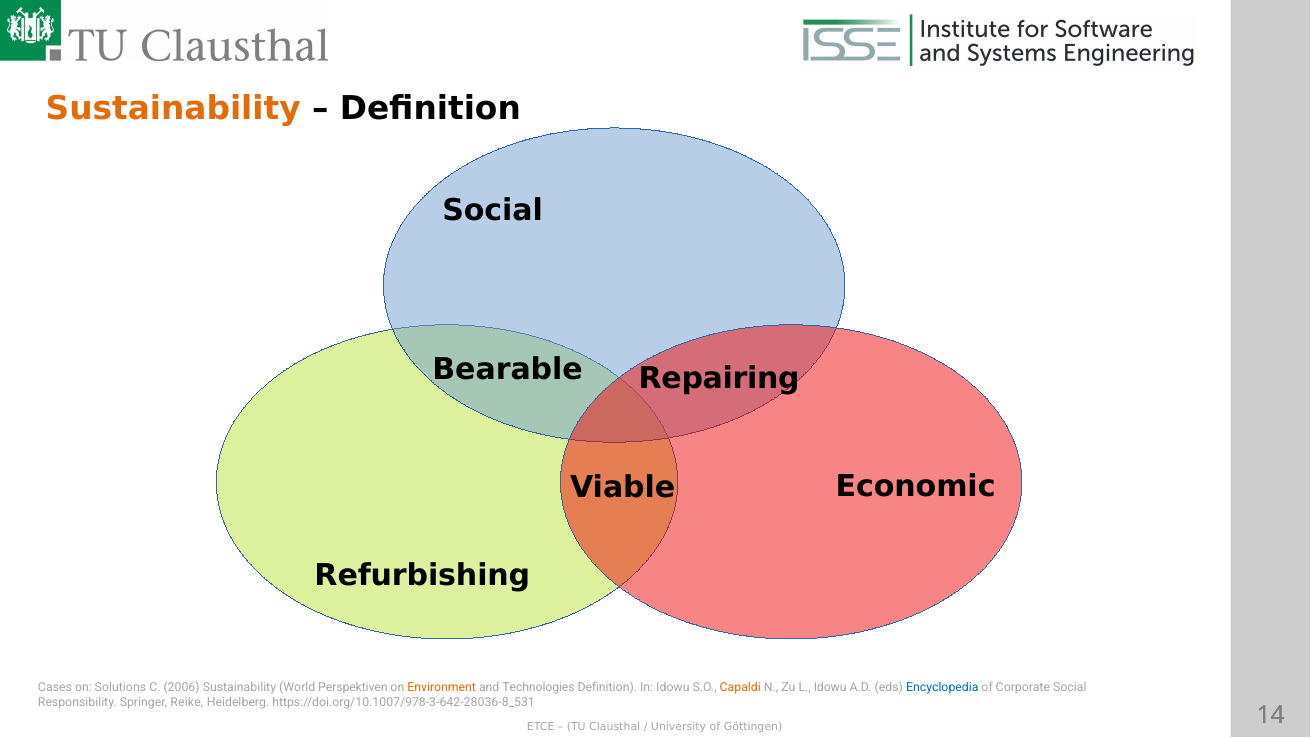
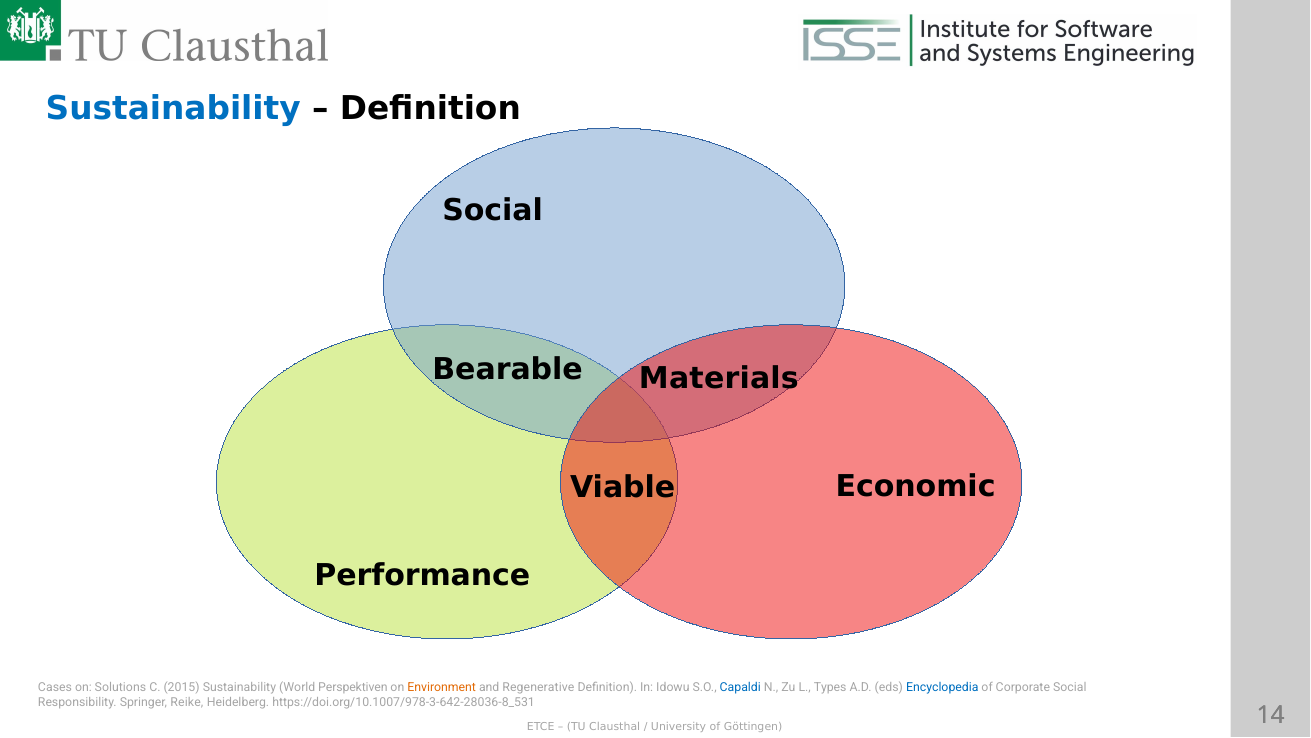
Sustainability colour: orange -> blue (173, 109)
Repairing: Repairing -> Materials (719, 378)
Refurbishing: Refurbishing -> Performance (422, 576)
2006: 2006 -> 2015 (182, 687)
Technologies: Technologies -> Regenerative (538, 687)
Capaldi colour: orange -> blue (740, 687)
L Idowu: Idowu -> Types (830, 687)
